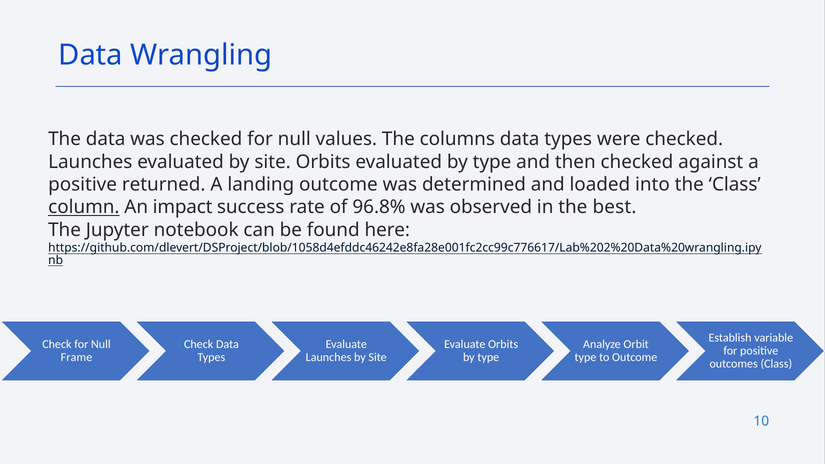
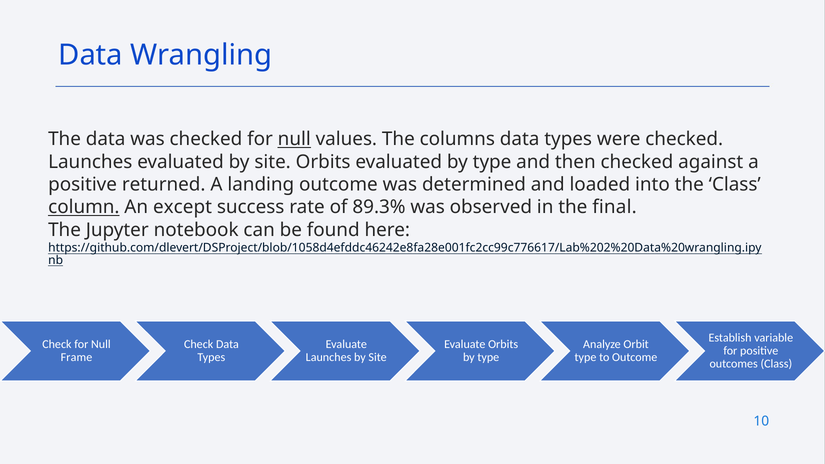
null underline: none -> present (294, 139)
impact: impact -> except (183, 207)
96.8%: 96.8% -> 89.3% (379, 207)
best: best -> final (615, 207)
